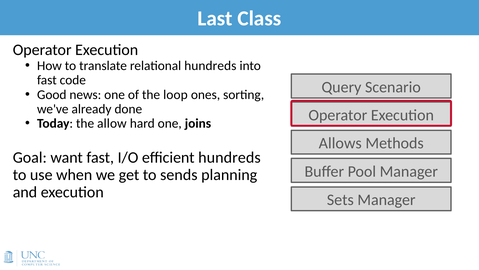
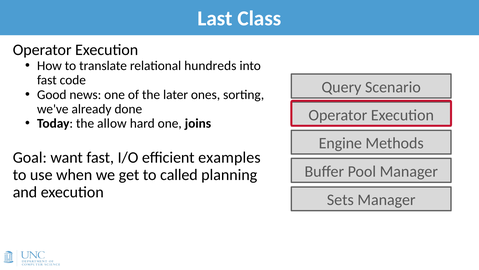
loop: loop -> later (176, 94)
Allows: Allows -> Engine (340, 143)
efficient hundreds: hundreds -> examples (229, 157)
sends: sends -> called (179, 175)
